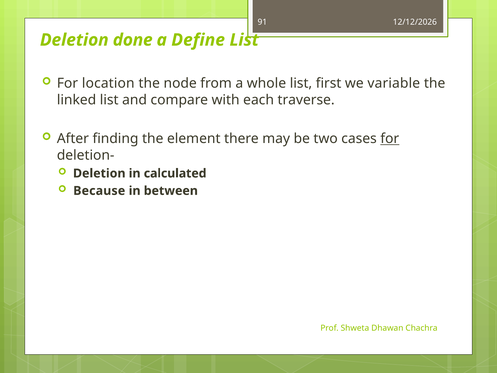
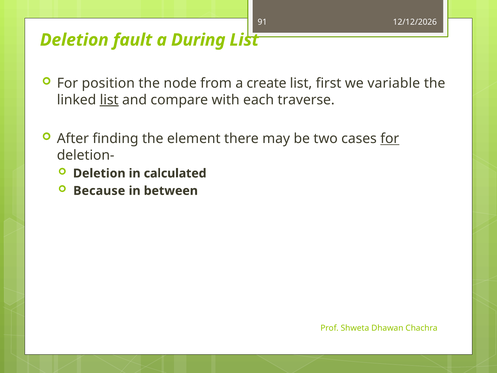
done: done -> fault (133, 40)
Define: Define -> During (198, 40)
location: location -> position (108, 83)
whole: whole -> create (267, 83)
list underline: none -> present (109, 100)
